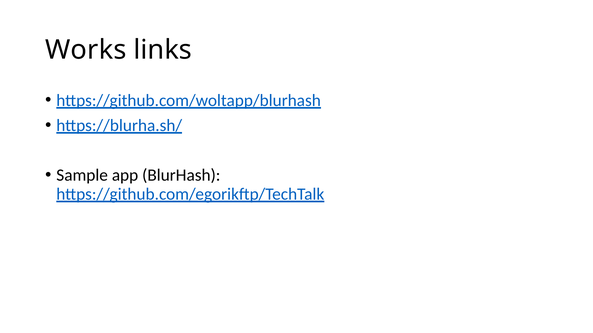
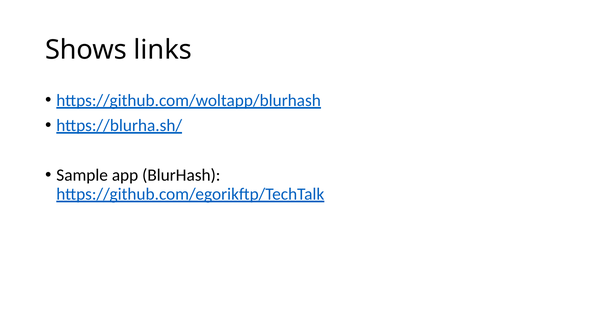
Works: Works -> Shows (86, 50)
